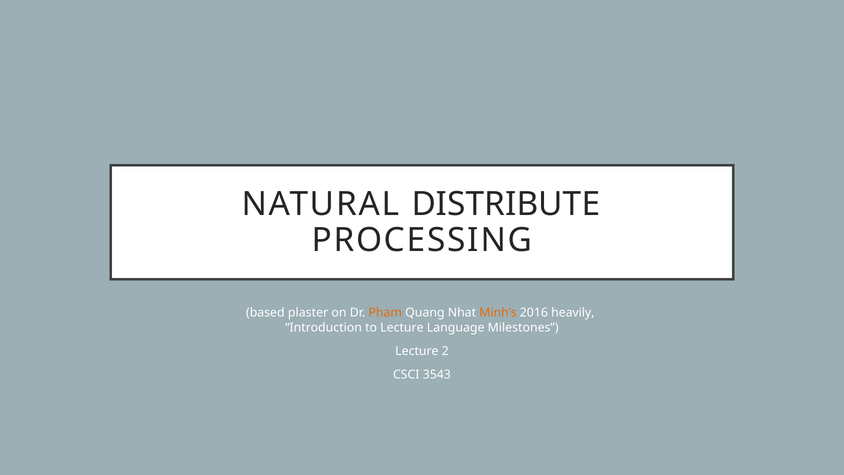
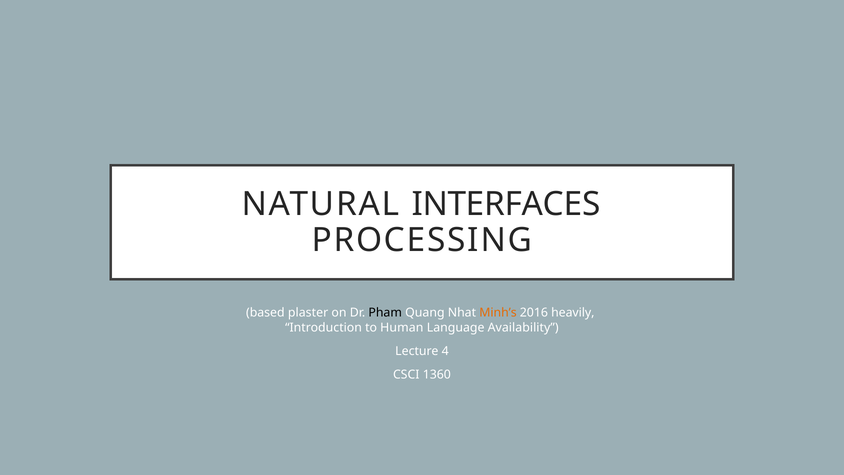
DISTRIBUTE: DISTRIBUTE -> INTERFACES (506, 204)
Pham colour: orange -> black (385, 313)
to Lecture: Lecture -> Human (402, 327)
Milestones: Milestones -> Availability (523, 327)
2: 2 -> 4 (445, 351)
3543: 3543 -> 1360 (437, 375)
